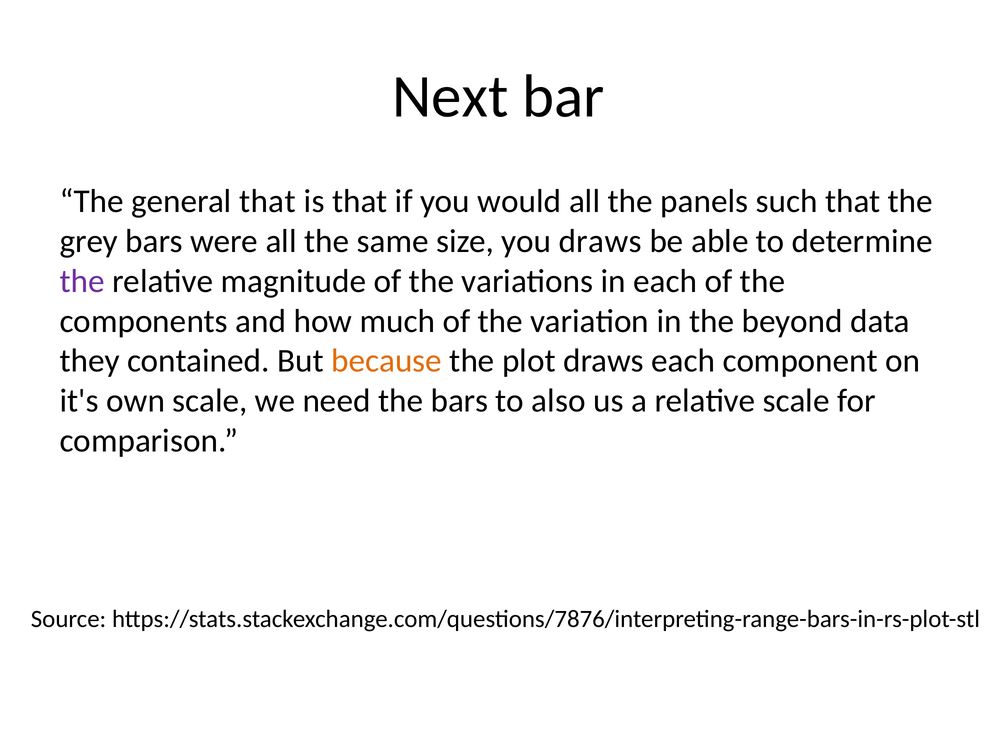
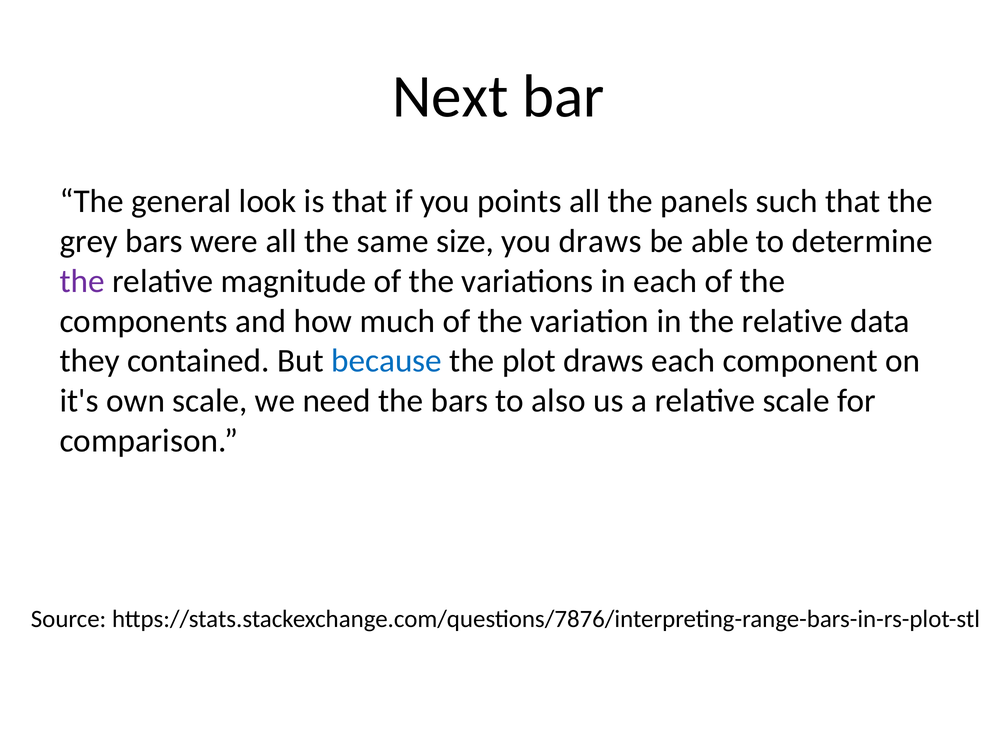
general that: that -> look (268, 202)
would: would -> points (519, 202)
in the beyond: beyond -> relative (792, 321)
because colour: orange -> blue (387, 361)
